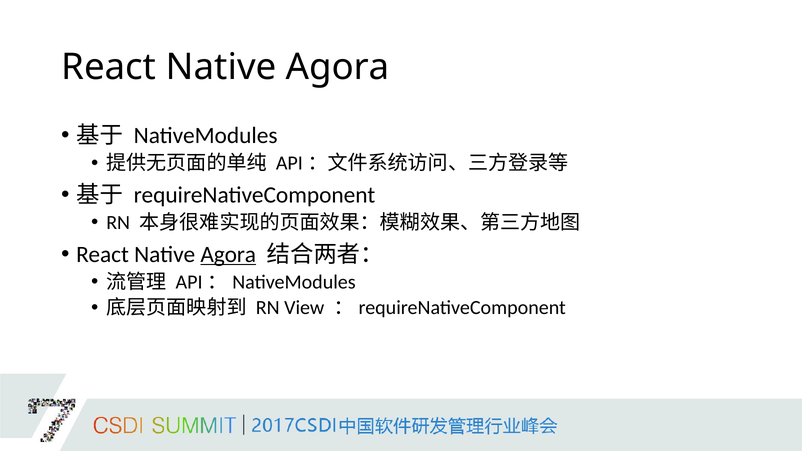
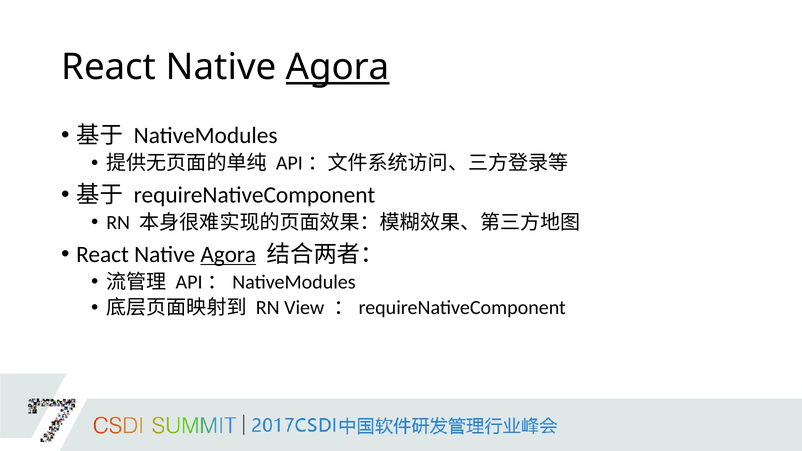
Agora underline: none -> present (338, 67)
